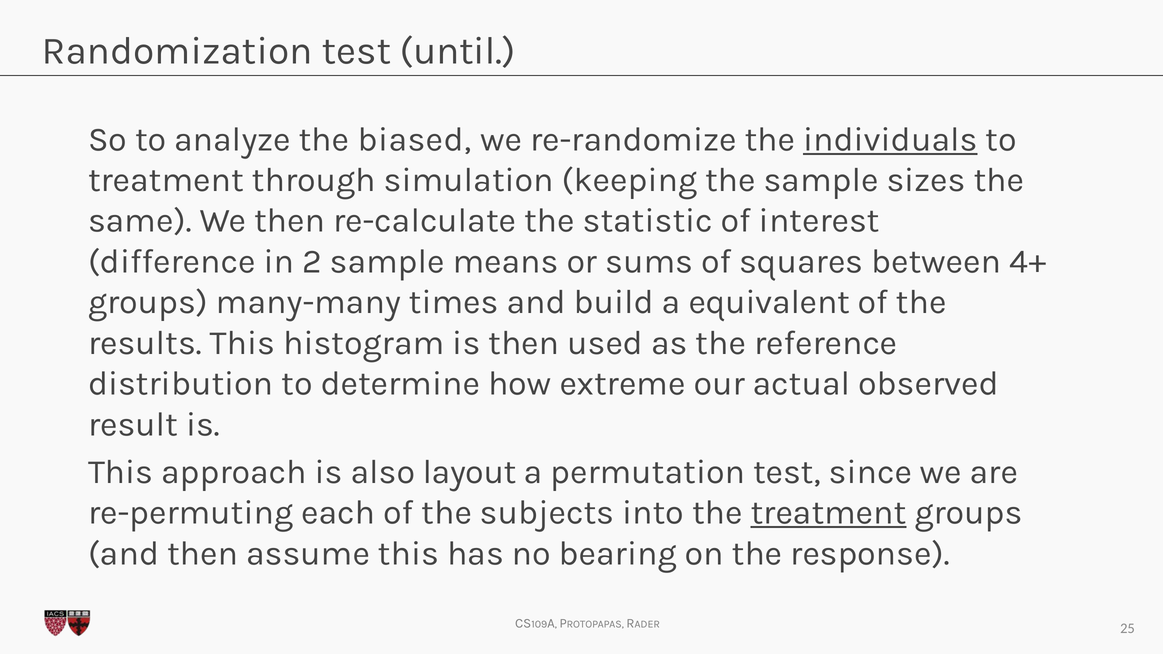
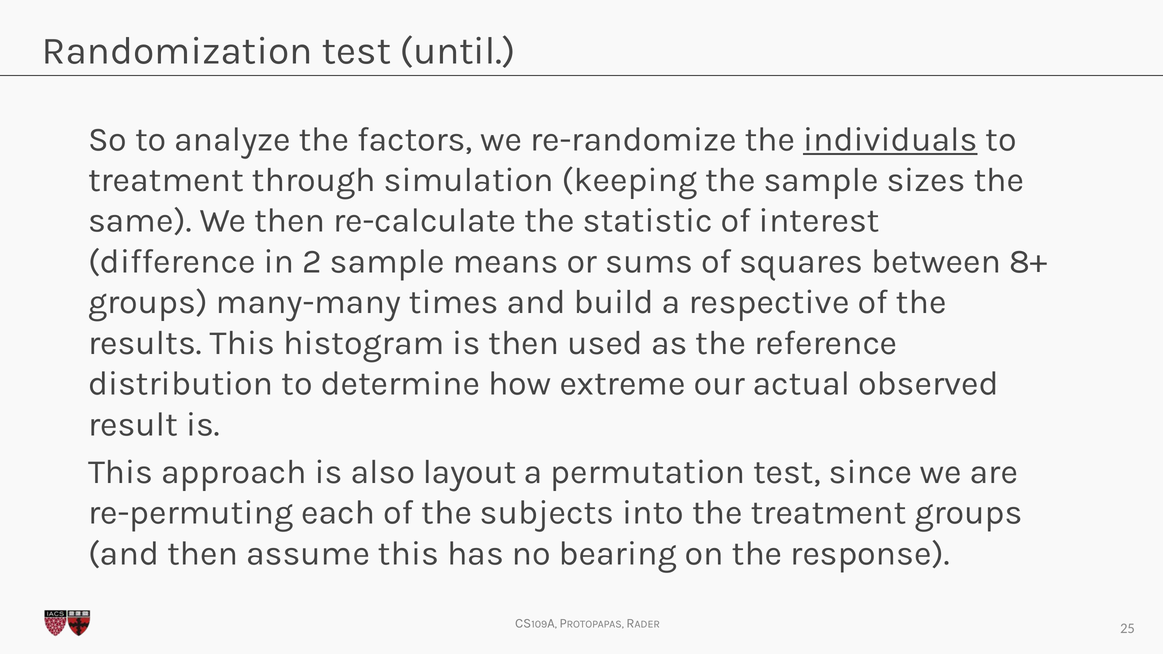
biased: biased -> factors (415, 139)
4+: 4+ -> 8+ (1028, 262)
equivalent: equivalent -> respective (769, 302)
treatment underline: present -> none (829, 513)
